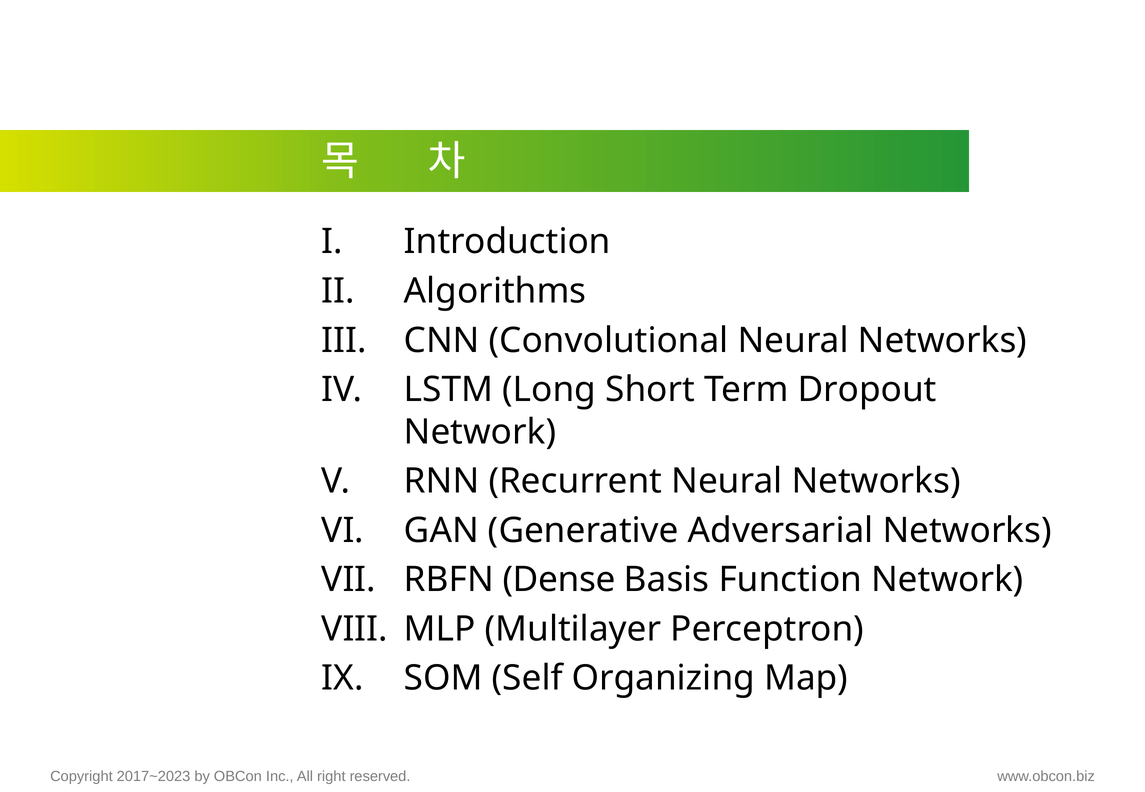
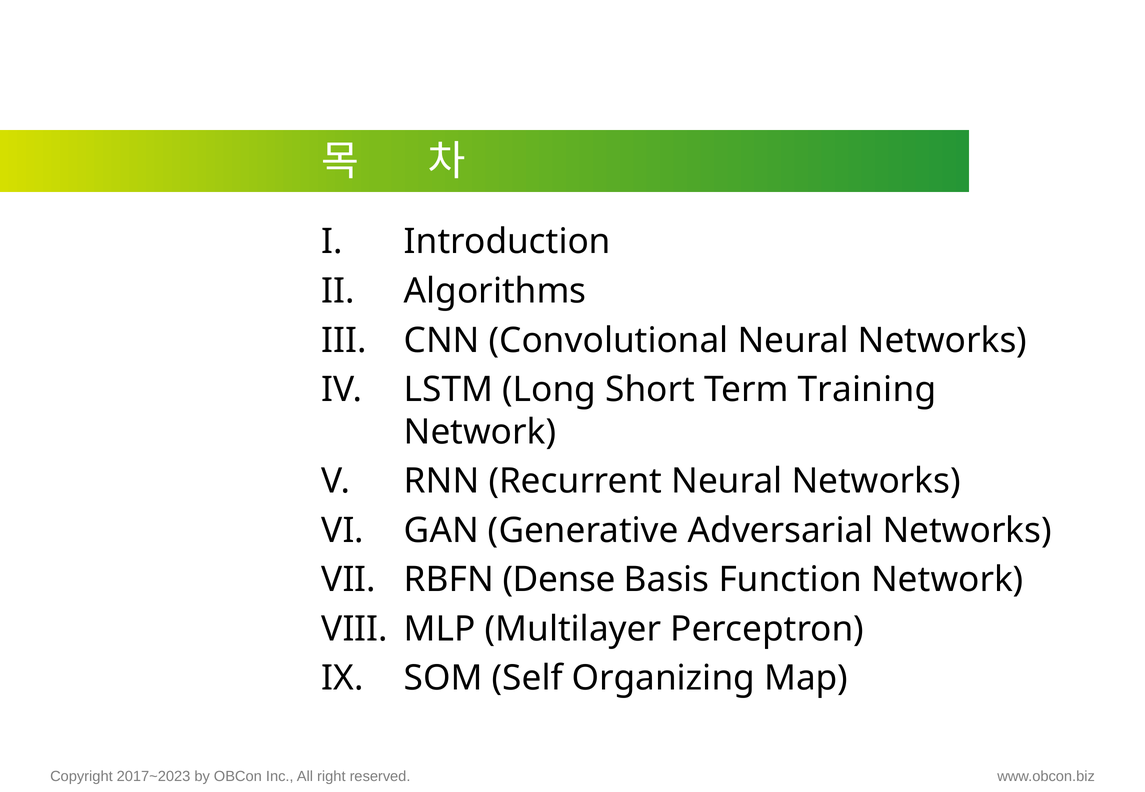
Dropout: Dropout -> Training (867, 390)
